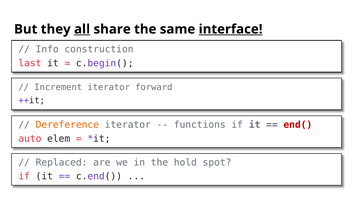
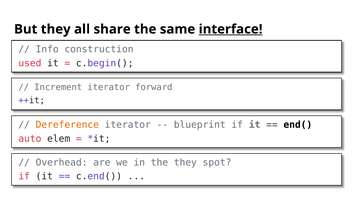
all underline: present -> none (82, 29)
last: last -> used (30, 63)
functions: functions -> blueprint (200, 125)
end( colour: red -> black (298, 125)
Replaced: Replaced -> Overhead (62, 163)
the hold: hold -> they (185, 163)
